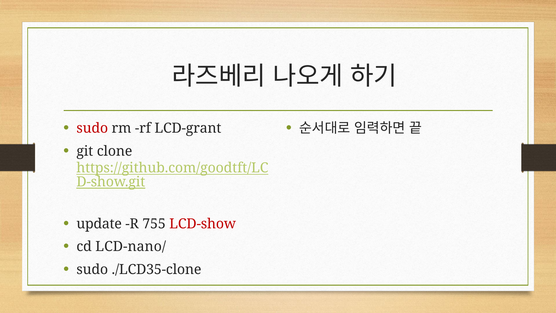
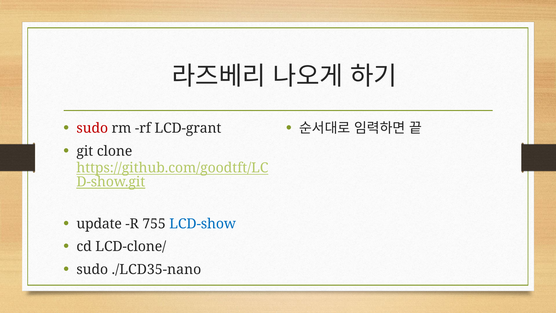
LCD-show colour: red -> blue (203, 224)
LCD-nano/: LCD-nano/ -> LCD-clone/ (131, 247)
./LCD35-clone: ./LCD35-clone -> ./LCD35-nano (156, 269)
